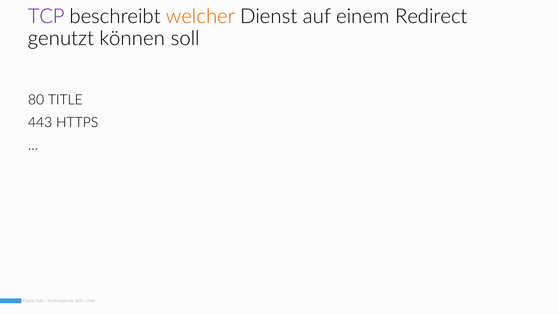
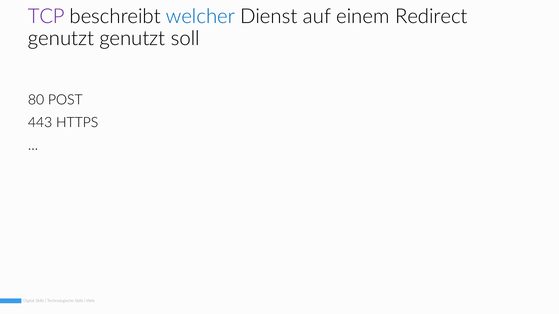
welcher colour: orange -> blue (200, 16)
genutzt können: können -> genutzt (132, 38)
TITLE: TITLE -> POST (65, 100)
